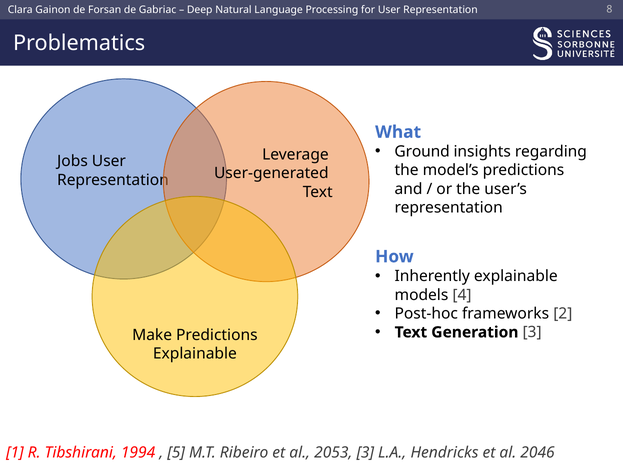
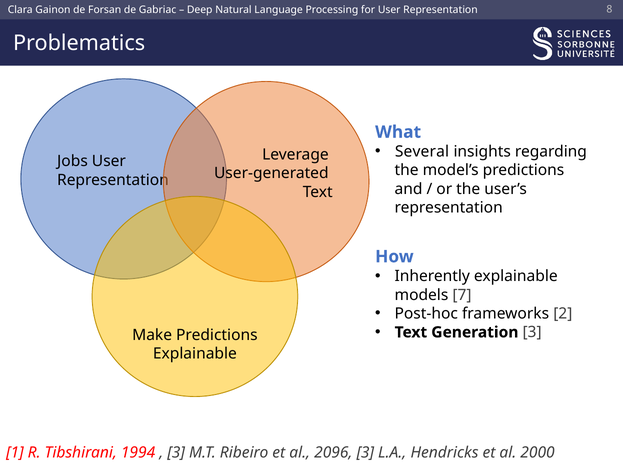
Ground: Ground -> Several (422, 152)
4: 4 -> 7 (462, 295)
5: 5 -> 3 (176, 453)
2053: 2053 -> 2096 (333, 453)
2046: 2046 -> 2000 (538, 453)
